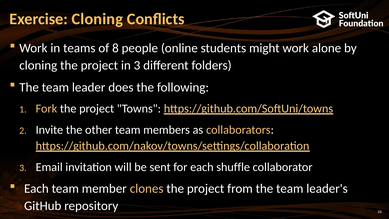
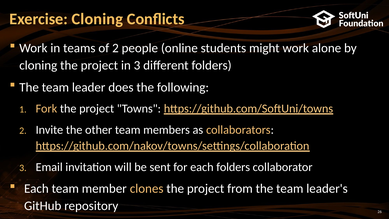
of 8: 8 -> 2 (115, 48)
each shuffle: shuffle -> folders (233, 167)
